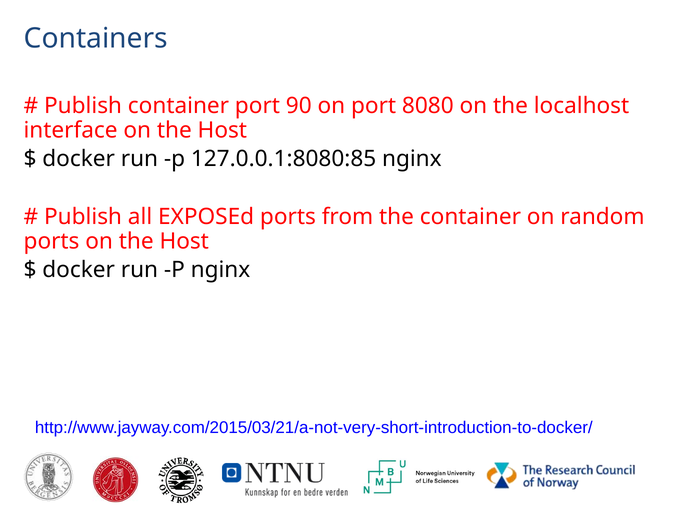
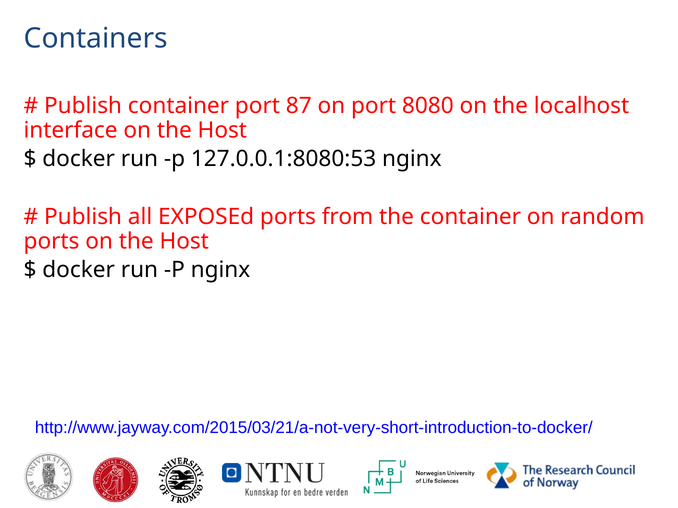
90: 90 -> 87 (299, 106)
127.0.0.1:8080:85: 127.0.0.1:8080:85 -> 127.0.0.1:8080:53 (284, 159)
